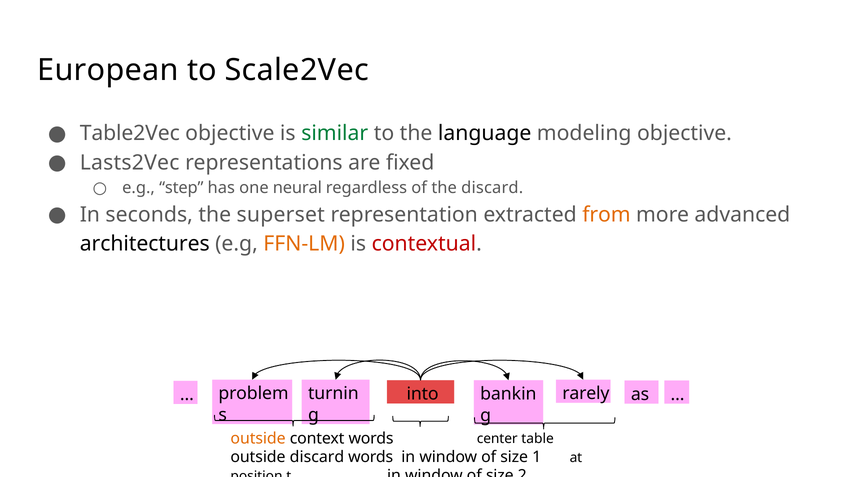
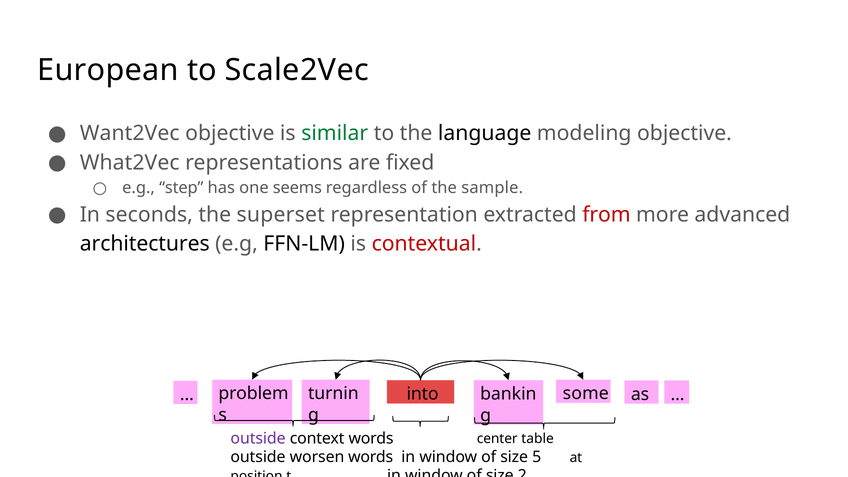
Table2Vec: Table2Vec -> Want2Vec (130, 133)
Lasts2Vec: Lasts2Vec -> What2Vec (130, 163)
neural: neural -> seems (297, 188)
the discard: discard -> sample (492, 188)
from colour: orange -> red (606, 215)
FFN-LM colour: orange -> black (304, 244)
rarely: rarely -> some (586, 394)
outside colour: orange -> purple (258, 438)
outside discard: discard -> worsen (317, 457)
1: 1 -> 5 (537, 457)
